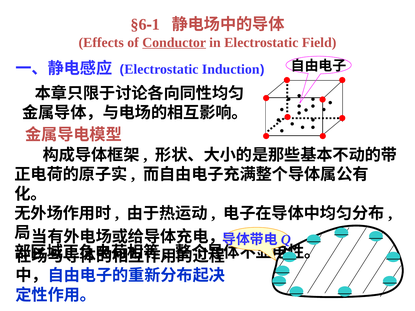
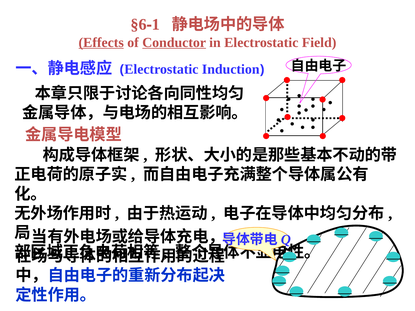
Effects underline: none -> present (101, 42)
